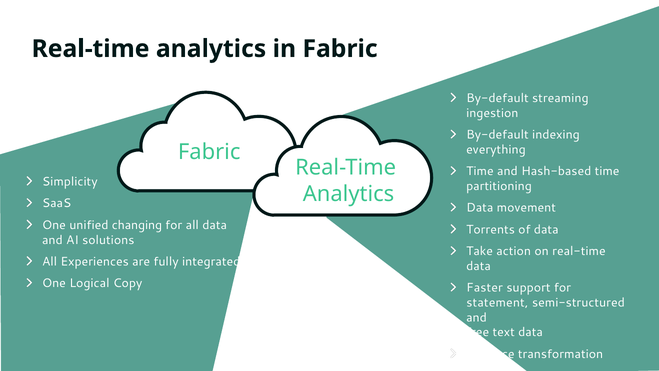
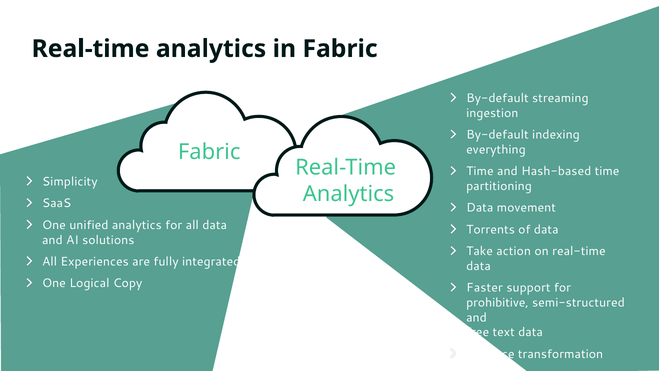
unified changing: changing -> analytics (137, 225)
statement: statement -> prohibitive (497, 302)
